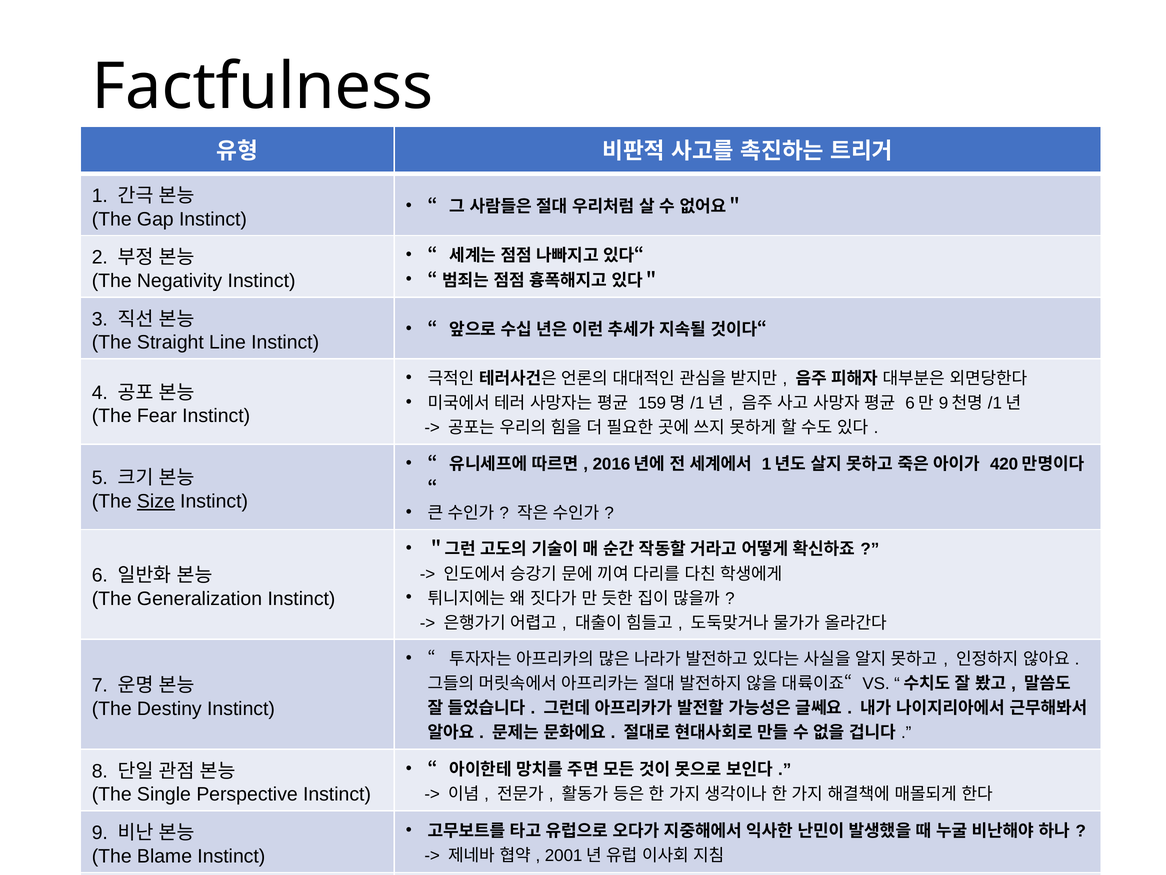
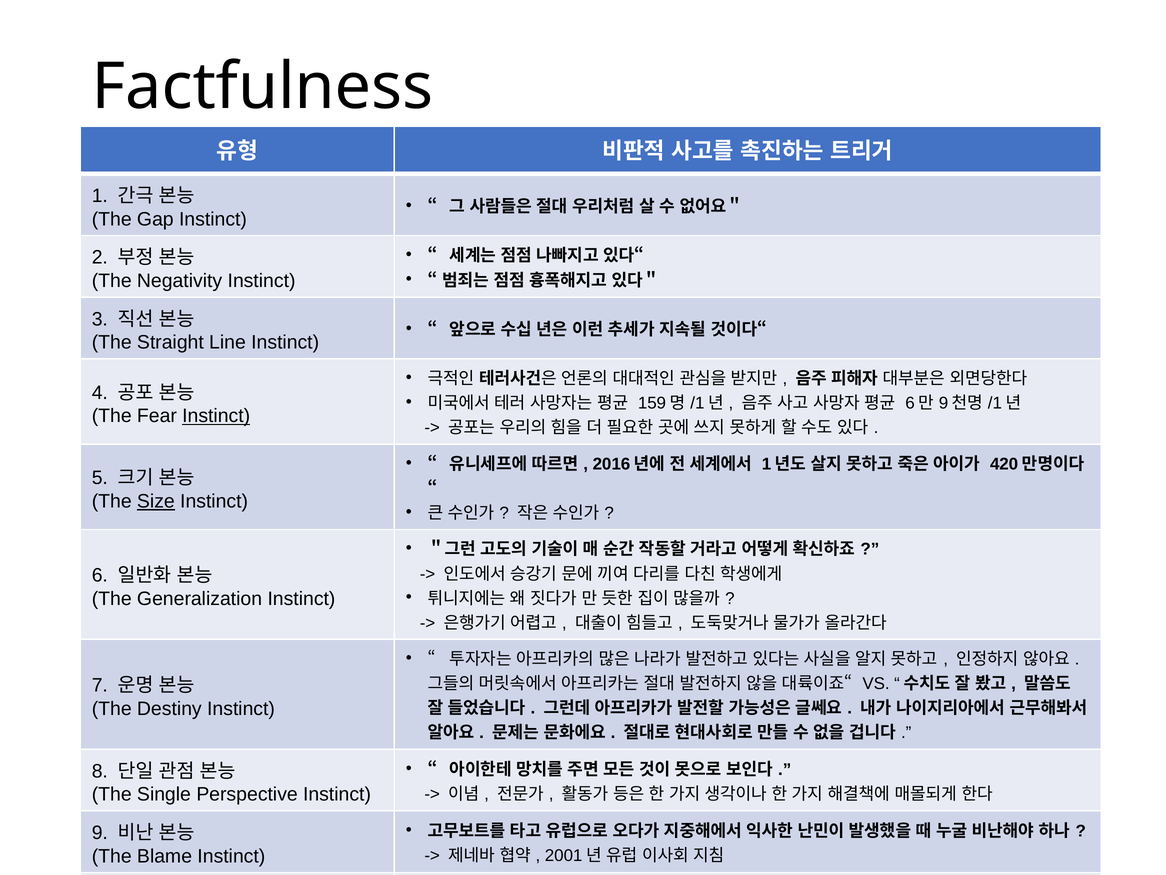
Instinct underline: none -> present (216, 416)
